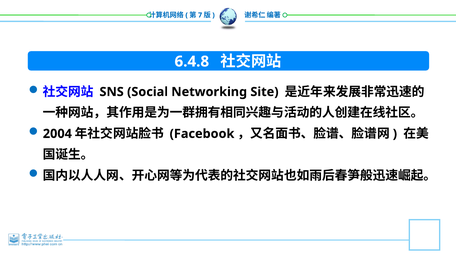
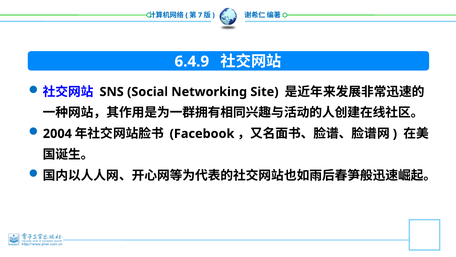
6.4.8: 6.4.8 -> 6.4.9 (192, 61)
